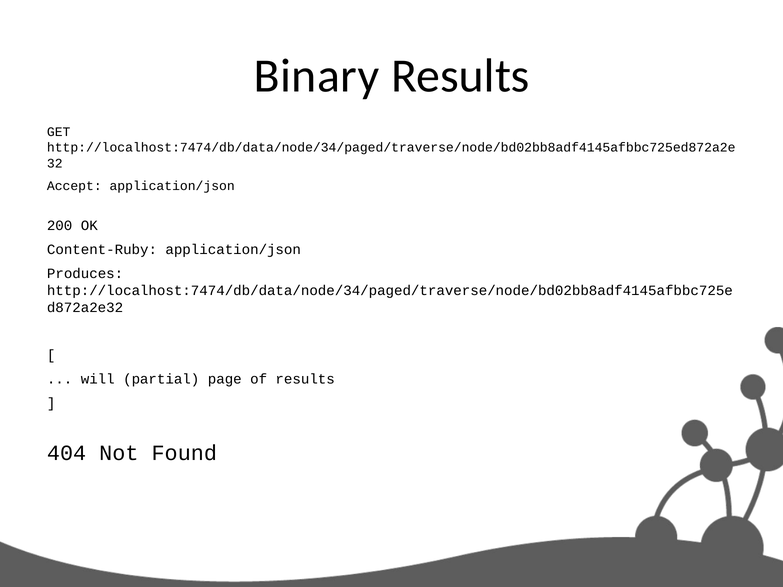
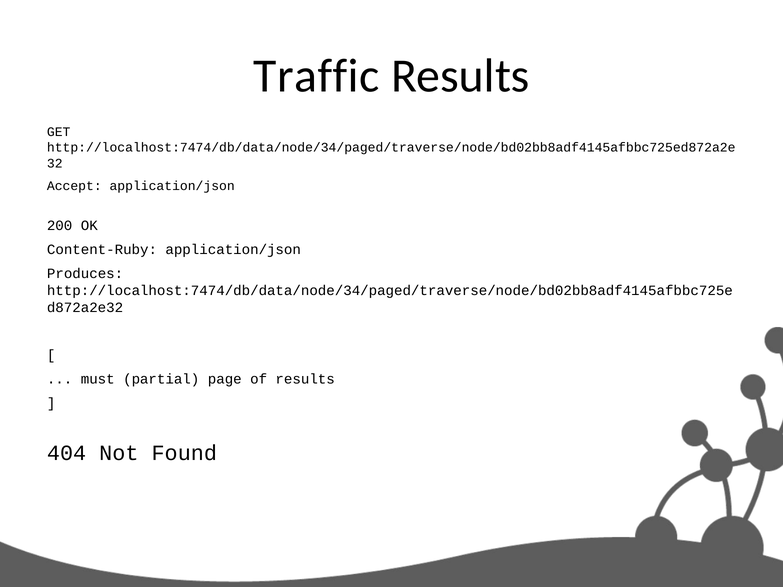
Binary: Binary -> Traffic (316, 76)
will: will -> must (98, 379)
